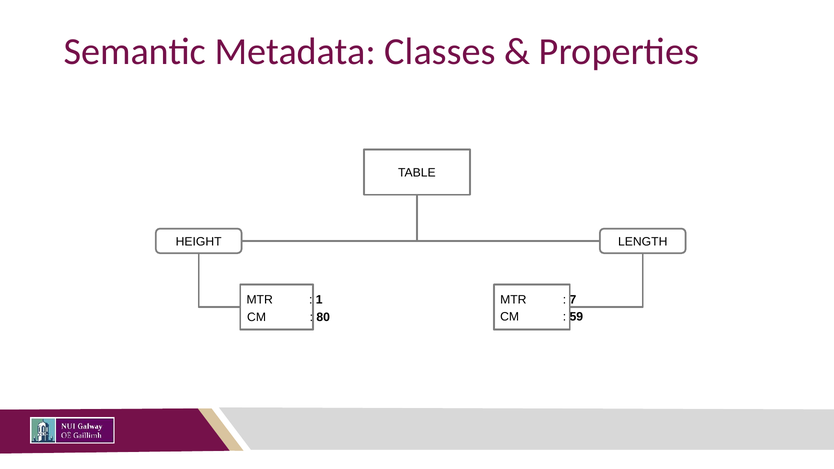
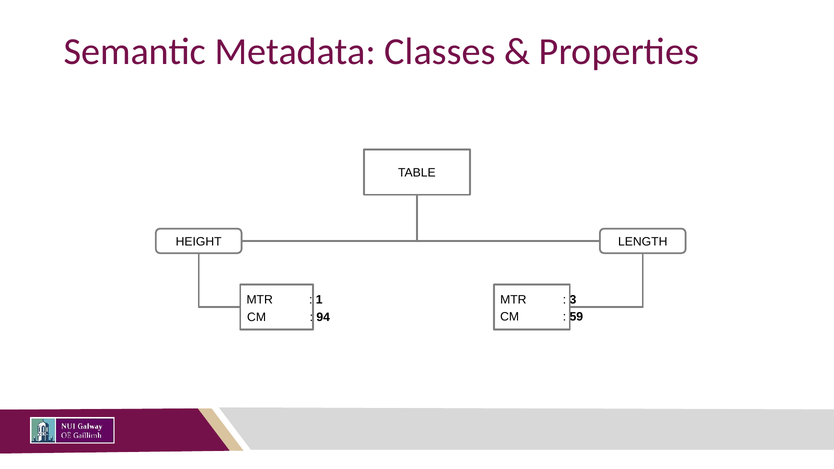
7: 7 -> 3 (573, 300)
80: 80 -> 94 (323, 317)
